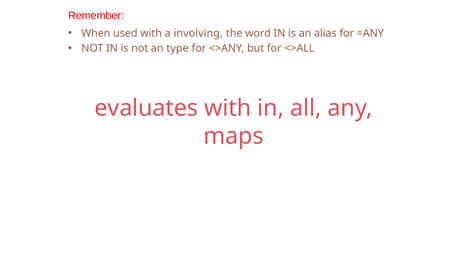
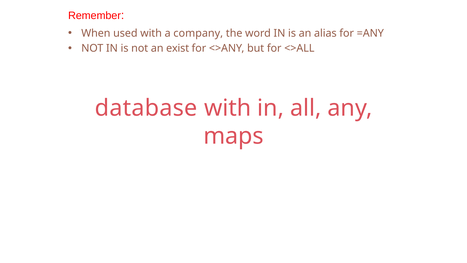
involving: involving -> company (198, 33)
type: type -> exist (178, 48)
evaluates: evaluates -> database (146, 108)
